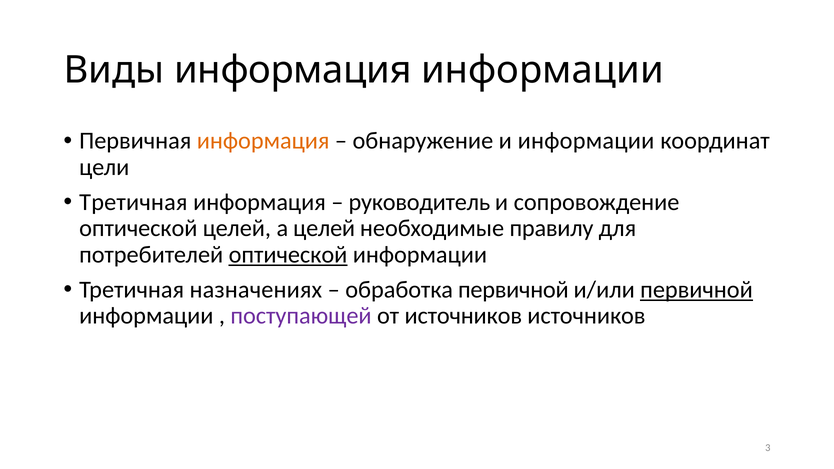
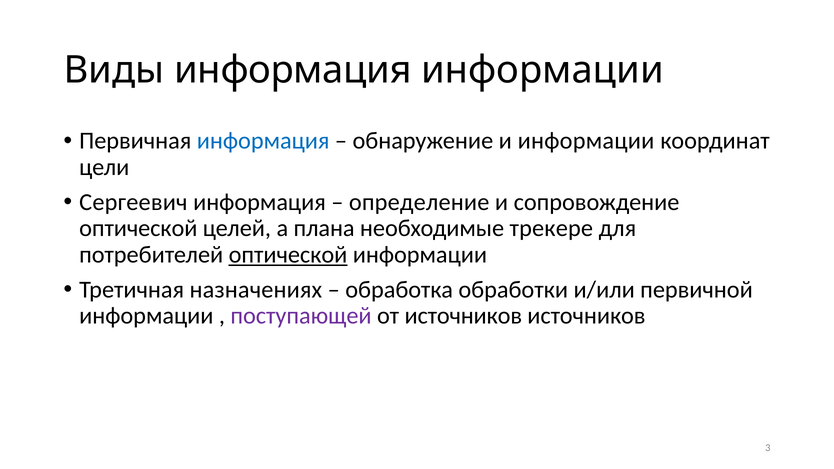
информация colour: orange -> blue (263, 141)
Третичная: Третичная -> Сергеевич (133, 202)
руководитель: руководитель -> определение (419, 202)
а целей: целей -> плана (324, 229)
правилу: правилу -> трекере (551, 229)
обработка первичной: первичной -> обработки (513, 290)
первичной underline: present -> none (697, 290)
